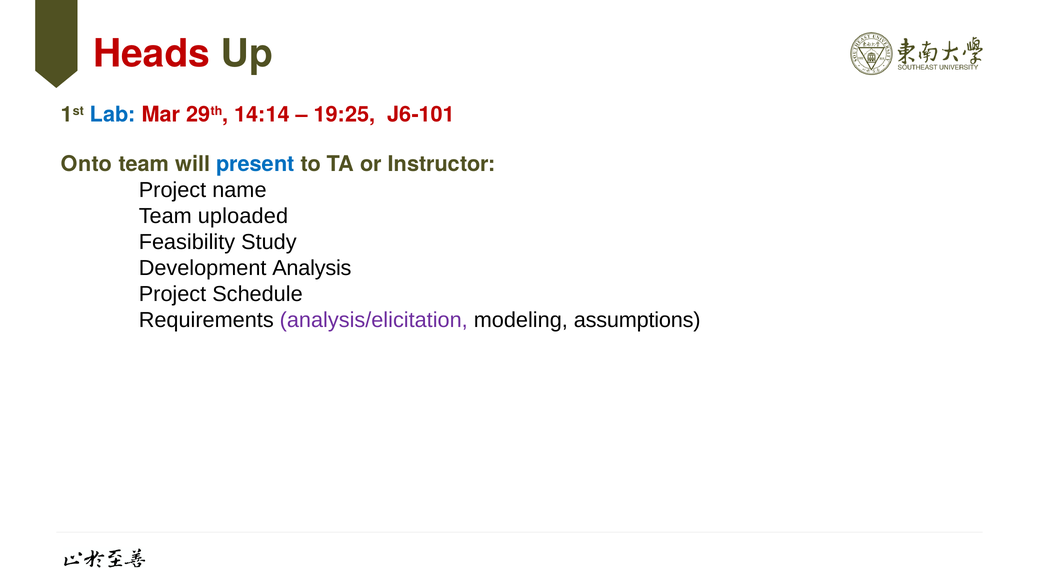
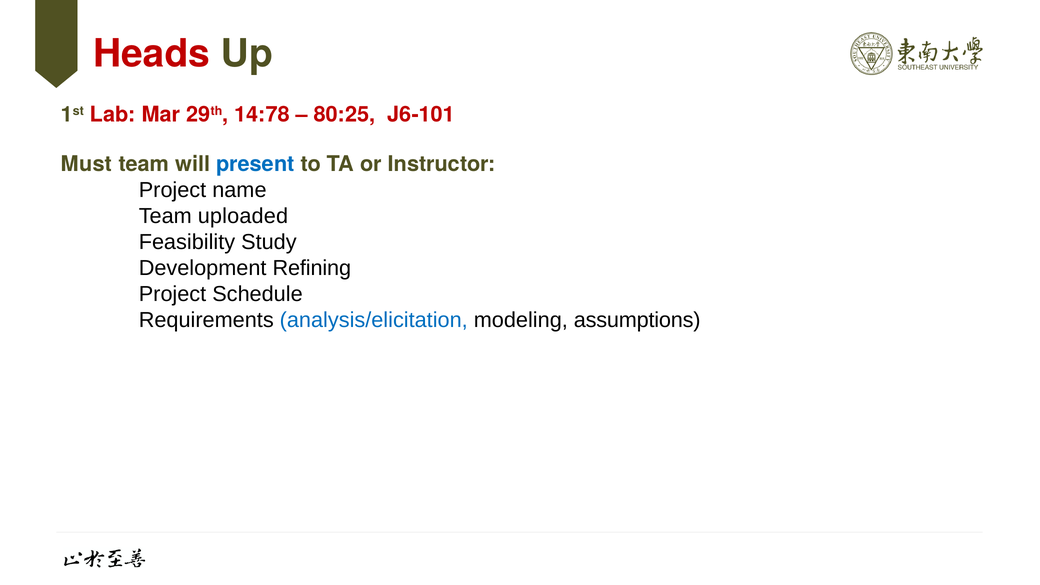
Lab colour: blue -> red (113, 115)
14:14: 14:14 -> 14:78 (262, 115)
19:25: 19:25 -> 80:25 (345, 115)
Onto: Onto -> Must (87, 164)
Analysis: Analysis -> Refining (312, 268)
analysis/elicitation colour: purple -> blue (374, 320)
